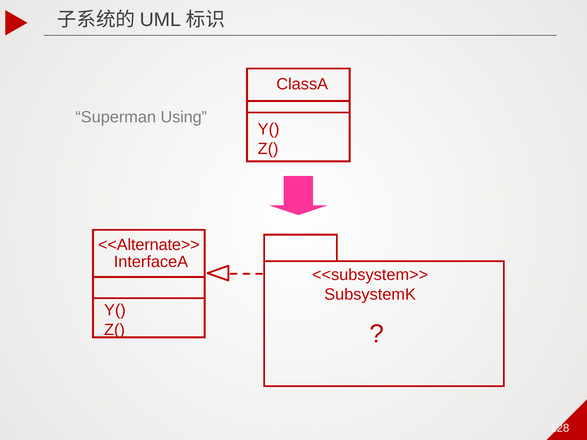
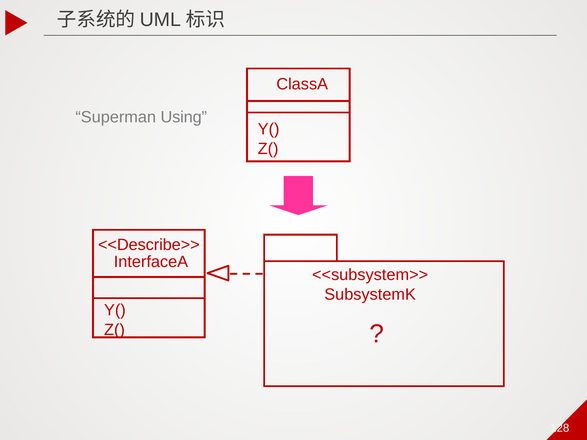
<<Alternate>>: <<Alternate>> -> <<Describe>> (149, 245)
